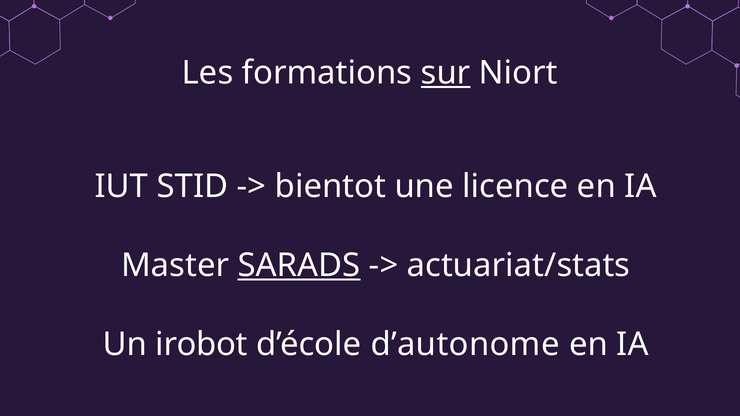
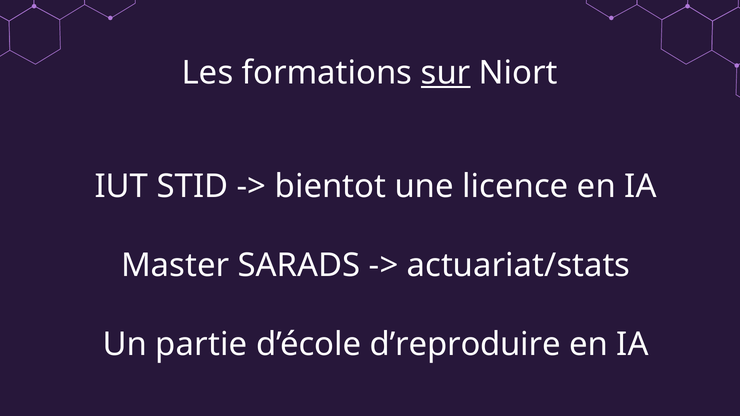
SARADS underline: present -> none (299, 265)
irobot: irobot -> partie (201, 344)
d’autonome: d’autonome -> d’reproduire (465, 344)
